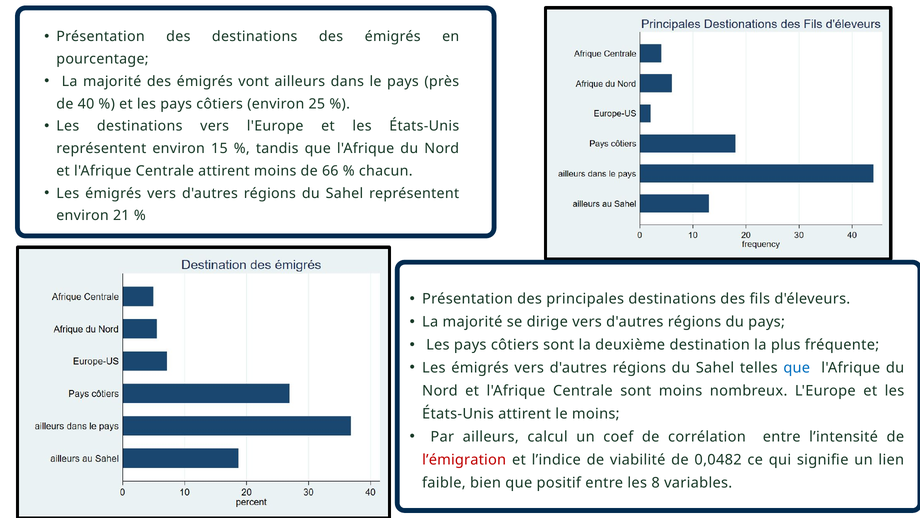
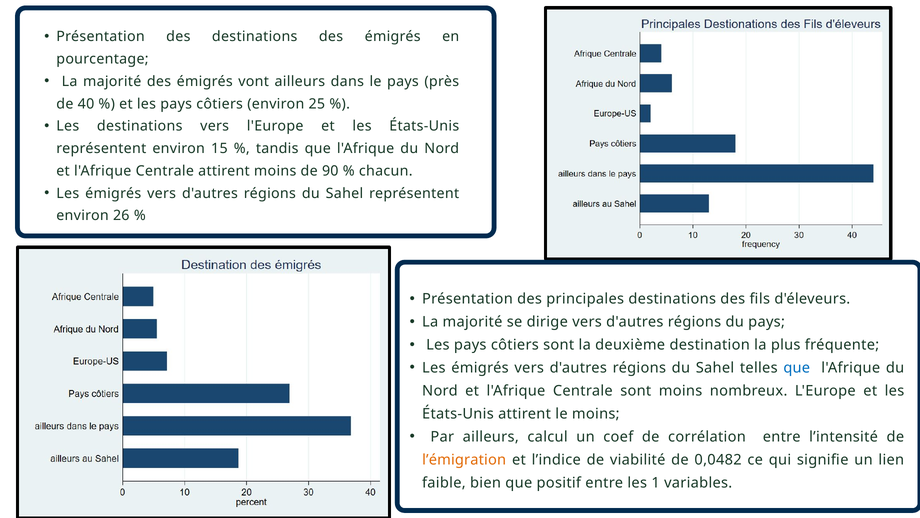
66: 66 -> 90 (330, 171)
21: 21 -> 26 (121, 215)
l’émigration colour: red -> orange (464, 459)
8: 8 -> 1 (656, 482)
